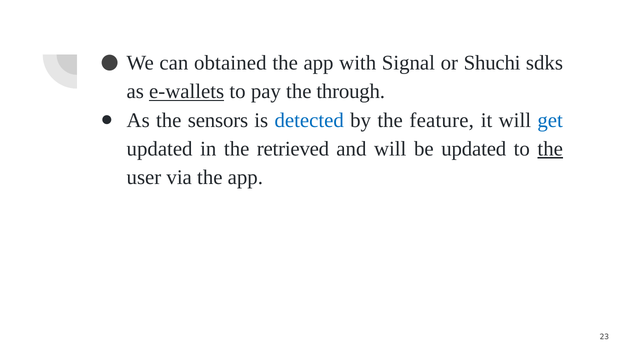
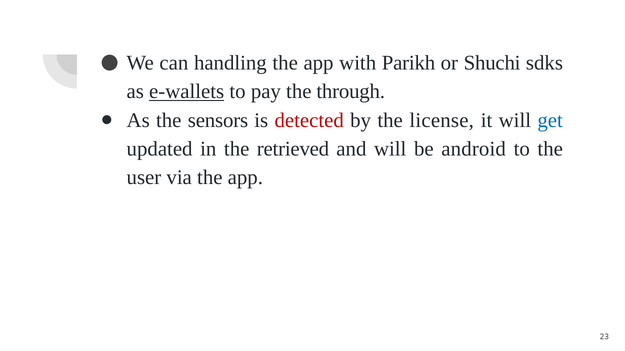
obtained: obtained -> handling (230, 63)
Signal: Signal -> Parikh (409, 63)
detected colour: blue -> red (309, 120)
feature: feature -> license (442, 120)
be updated: updated -> android (474, 149)
the underline: present -> none (550, 149)
